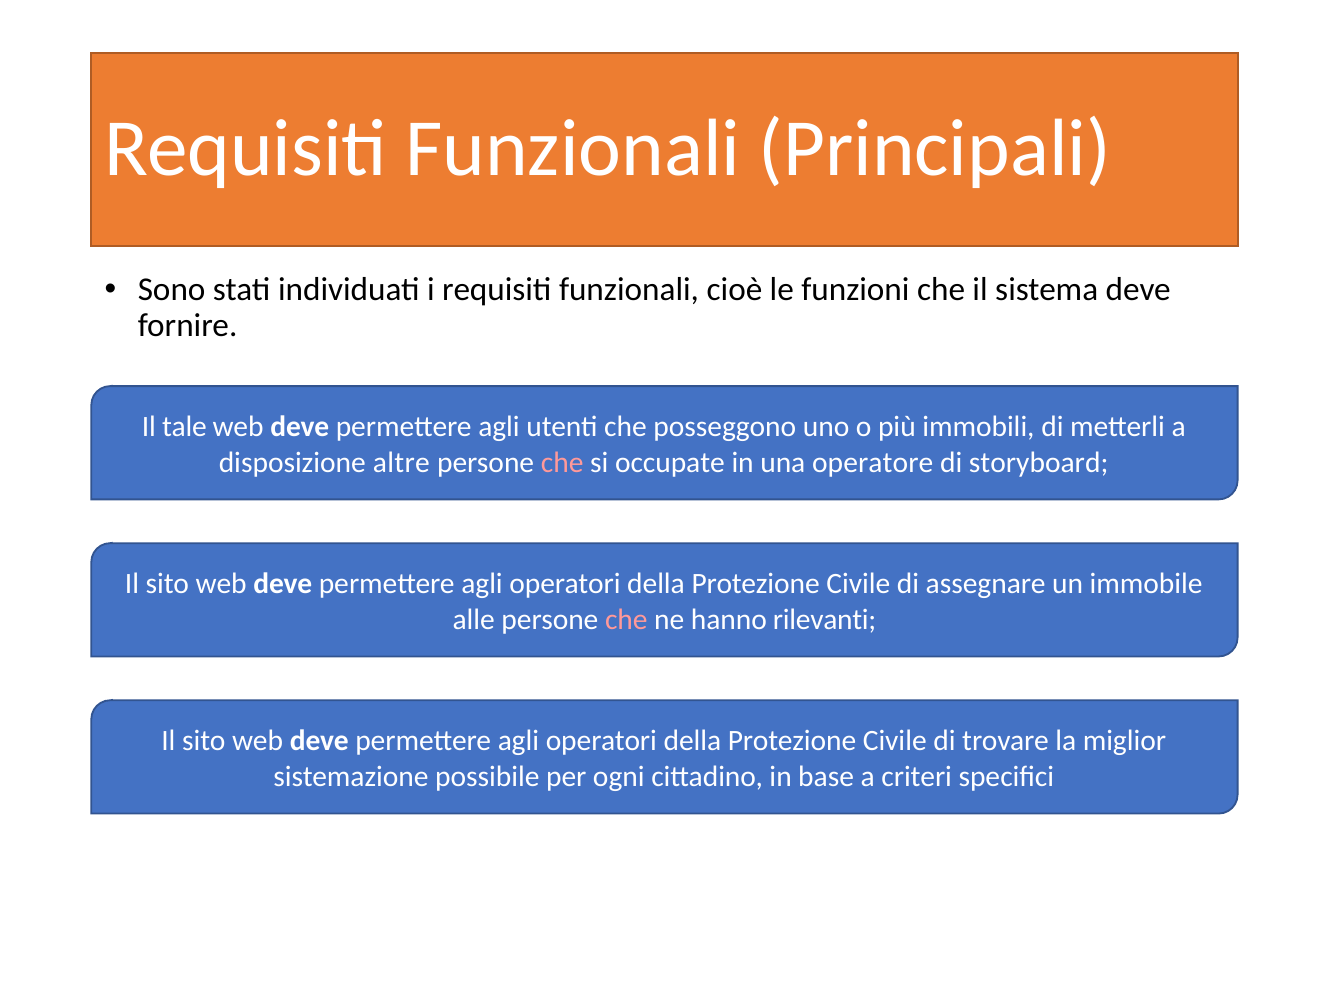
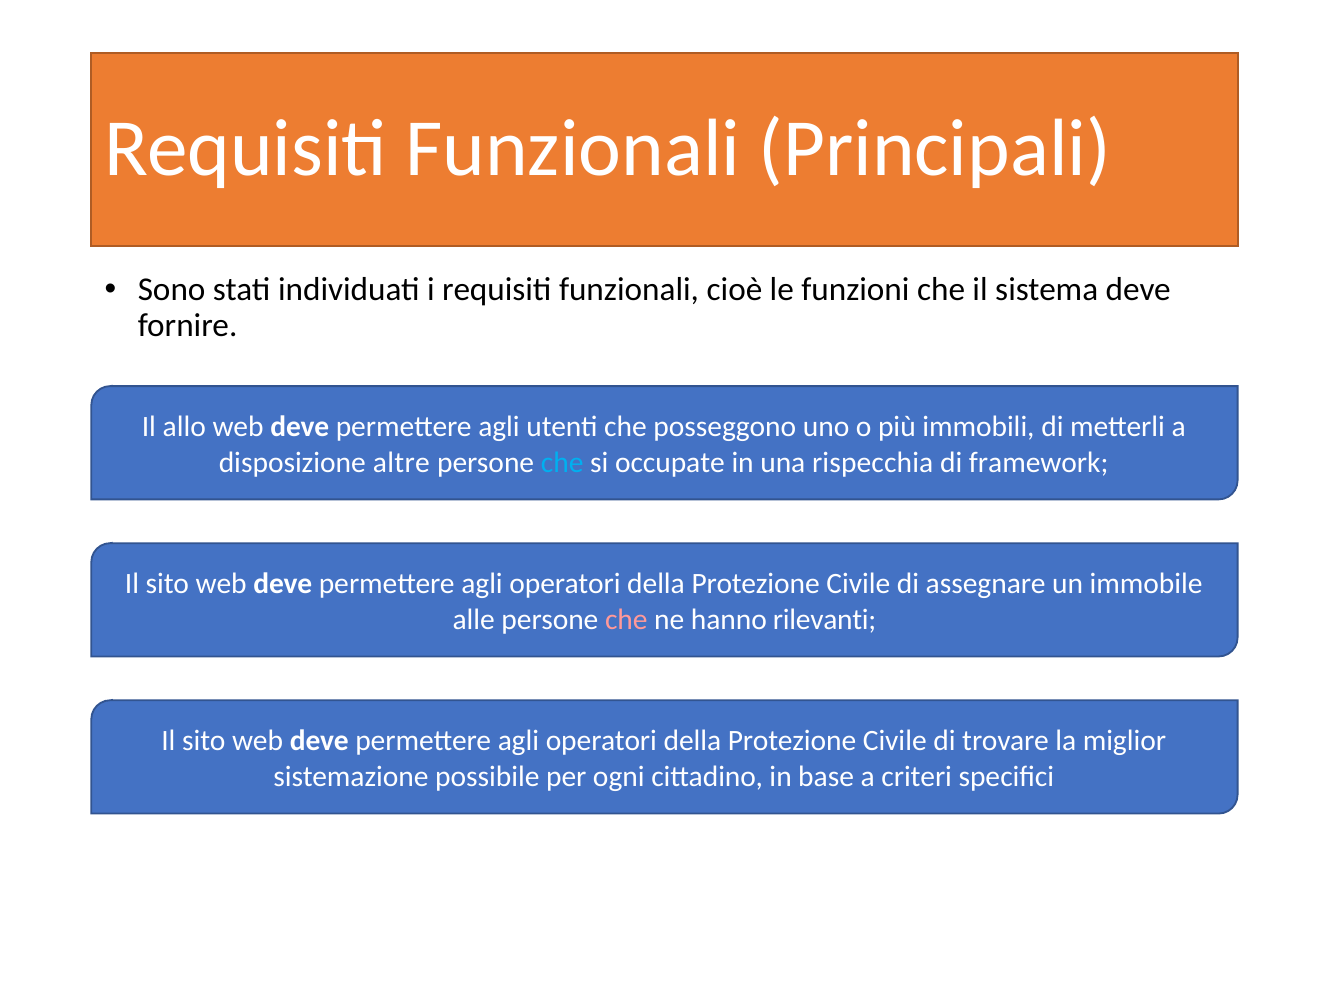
tale: tale -> allo (184, 427)
che colour: pink -> light blue (562, 462)
operatore: operatore -> rispecchia (873, 462)
storyboard: storyboard -> framework (1039, 462)
